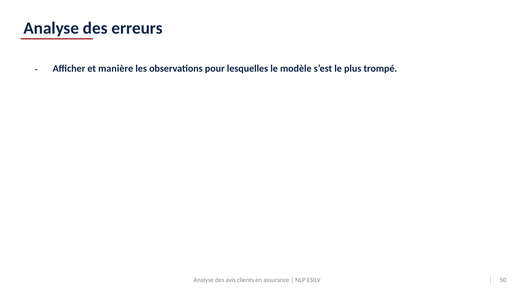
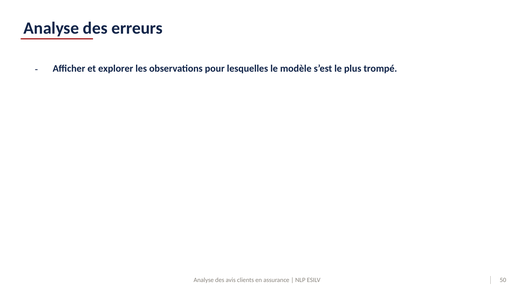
manière: manière -> explorer (116, 69)
